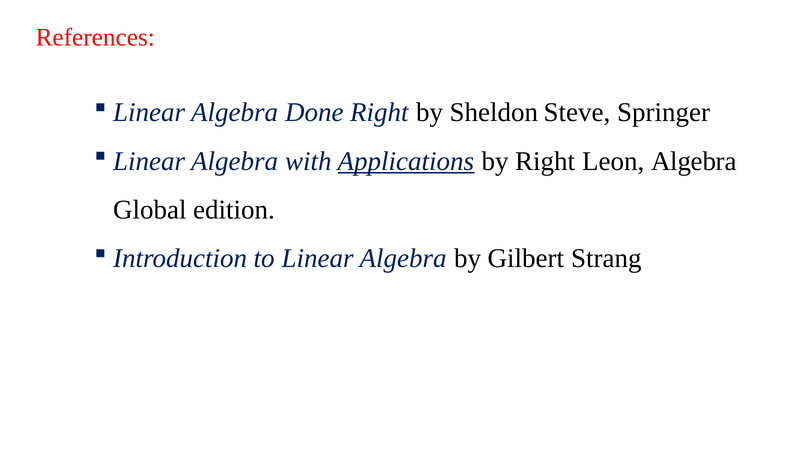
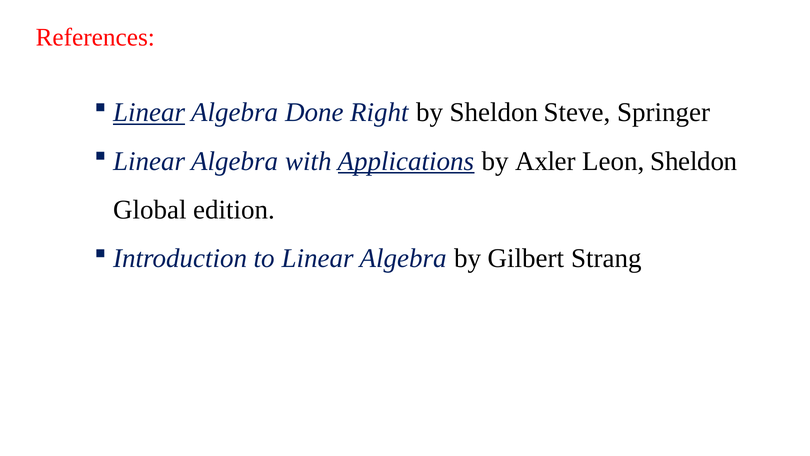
Linear underline: none -> present (149, 112)
by Right: Right -> Axler (545, 161)
Leon Algebra: Algebra -> Sheldon (694, 161)
